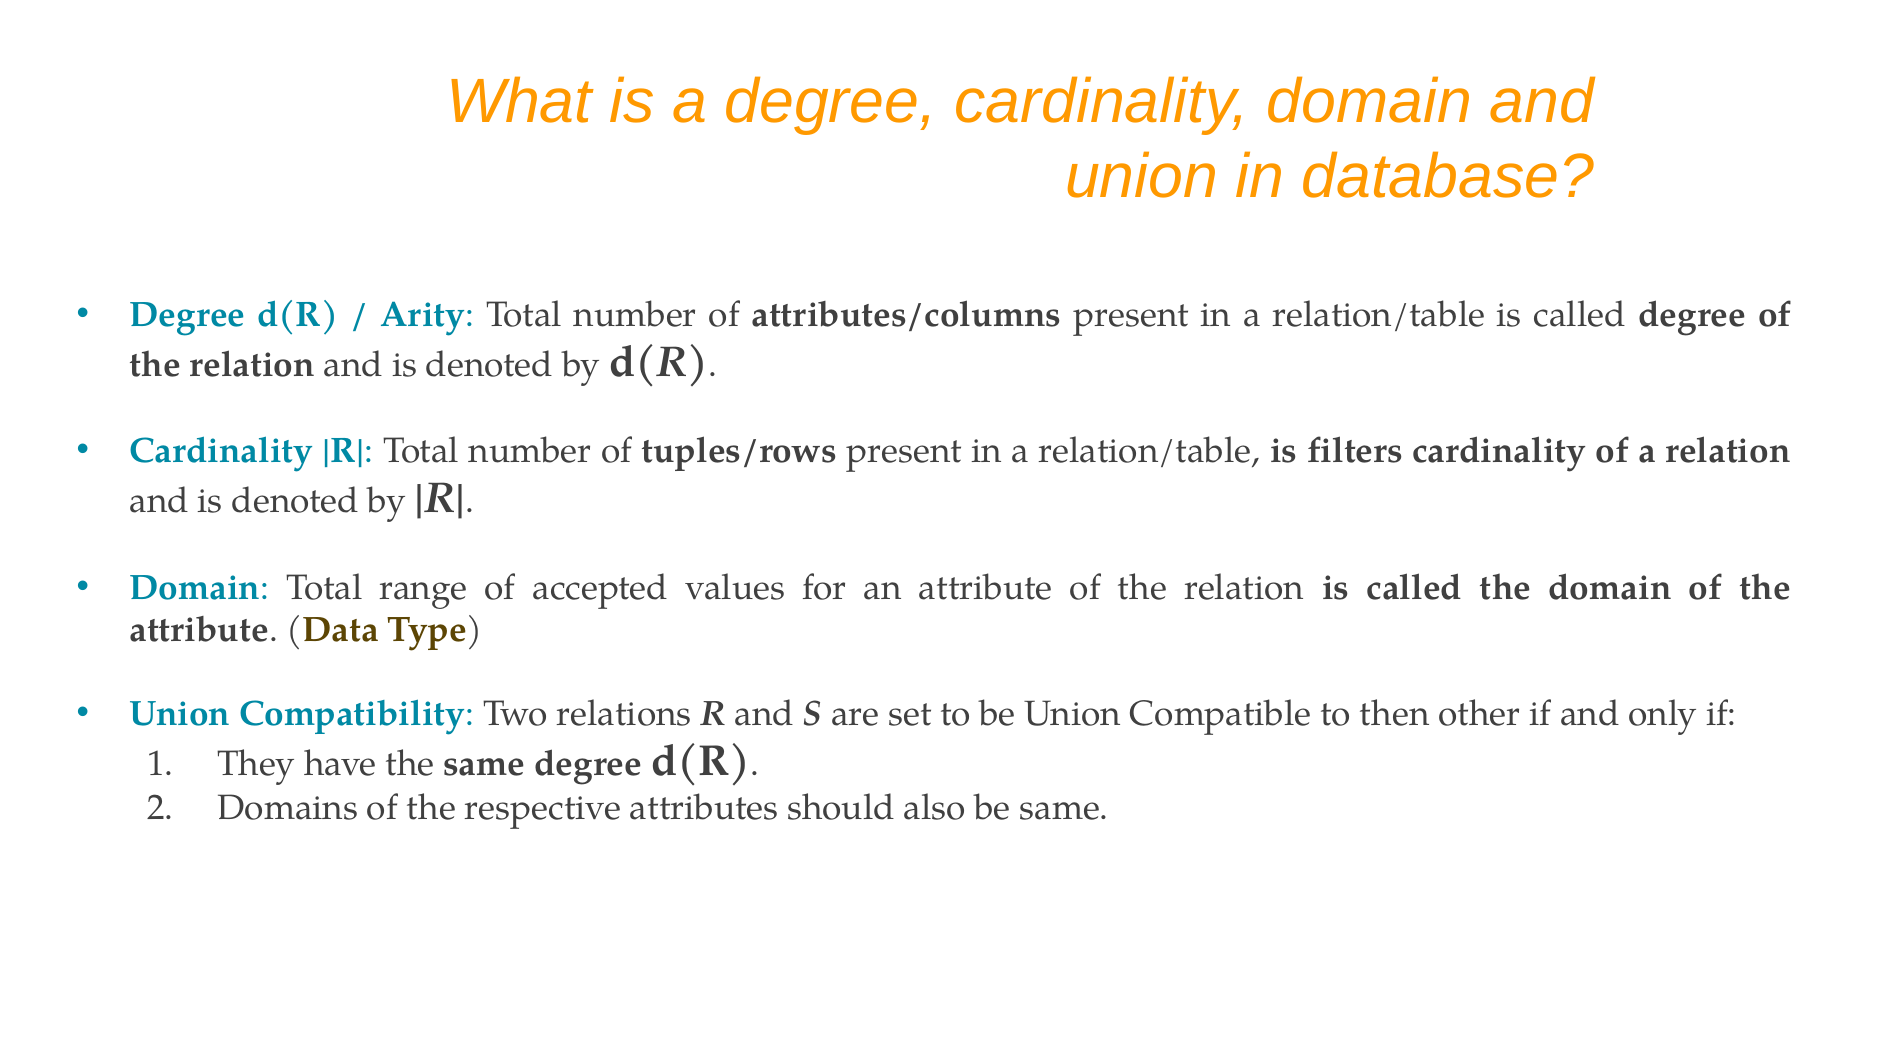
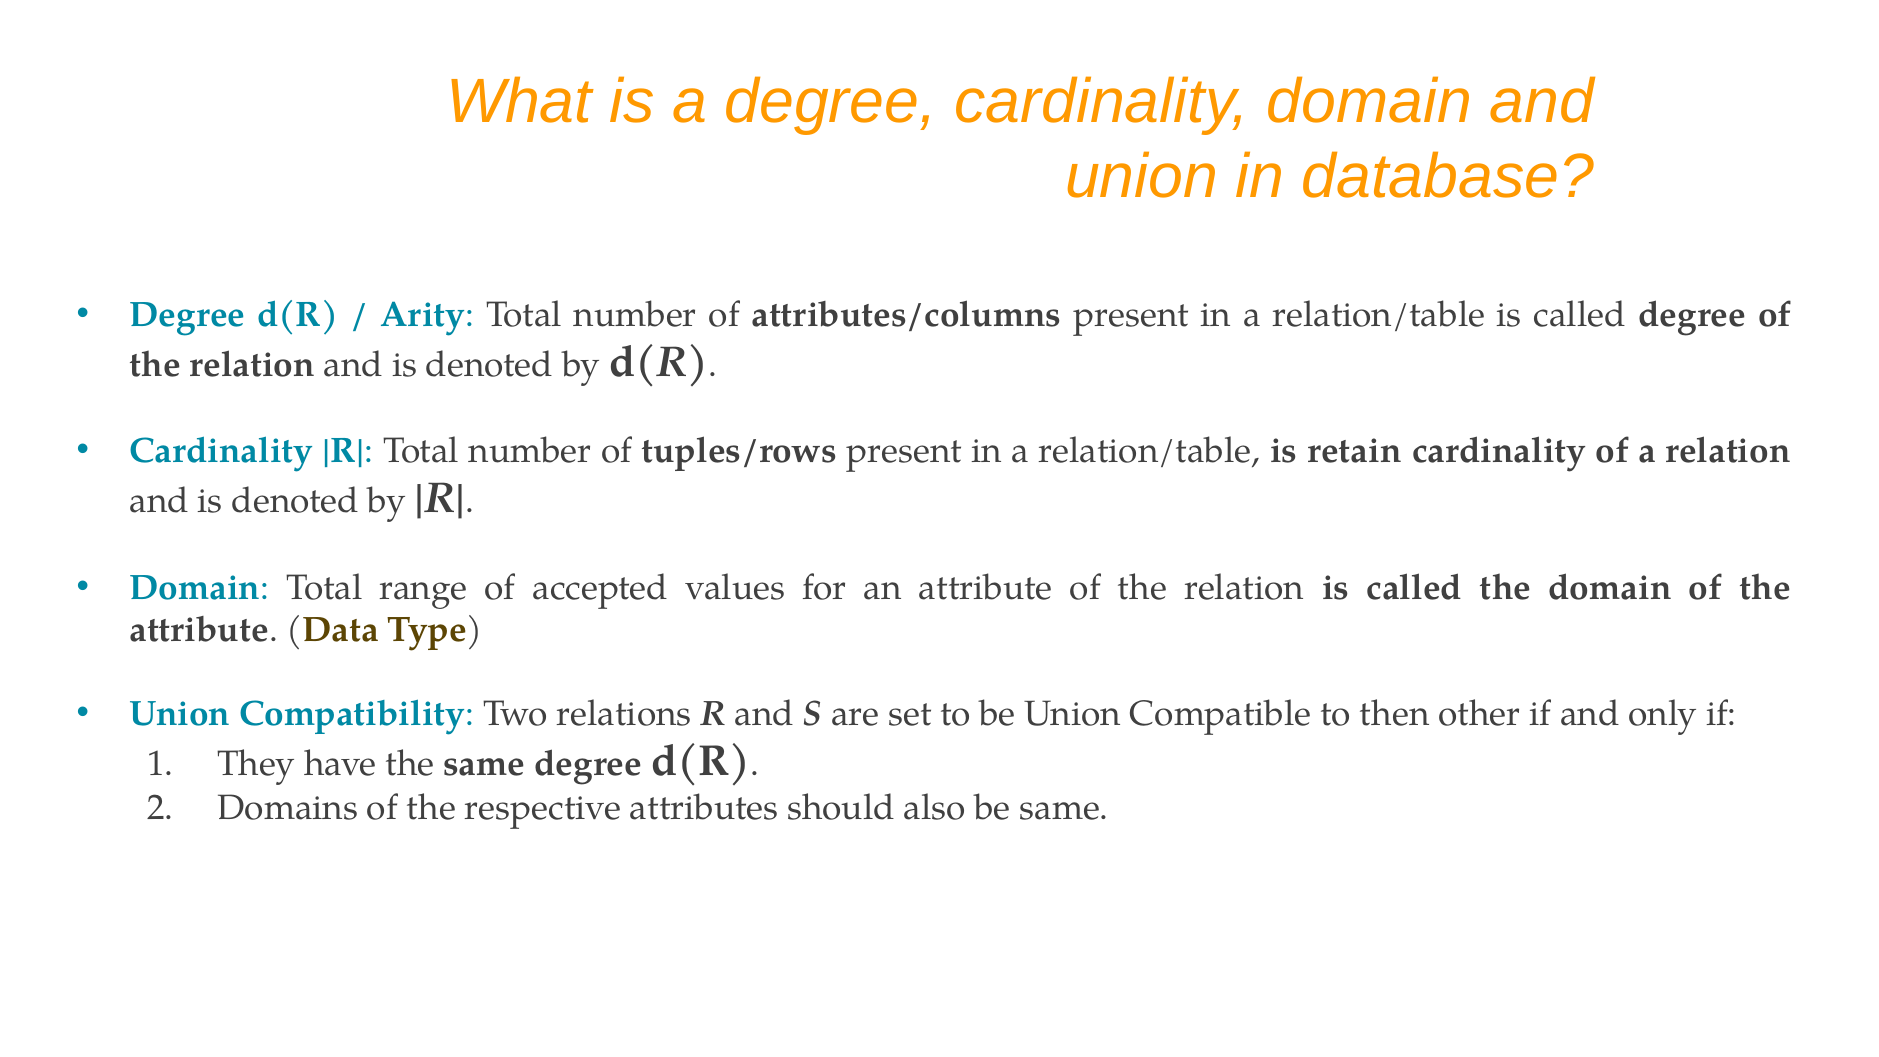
filters: filters -> retain (1355, 451)
